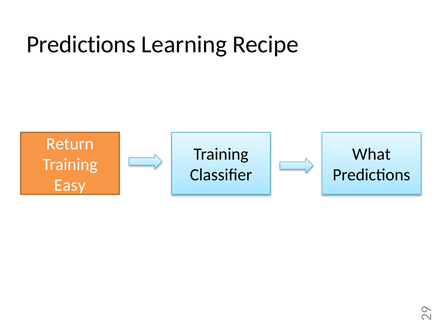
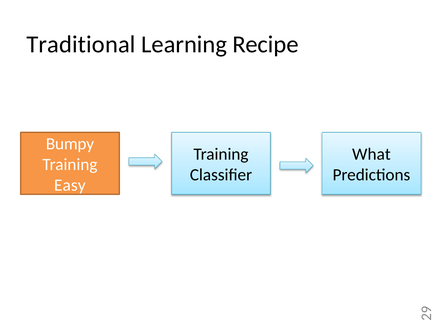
Predictions: Predictions -> Traditional (81, 44)
Return: Return -> Bumpy (70, 144)
